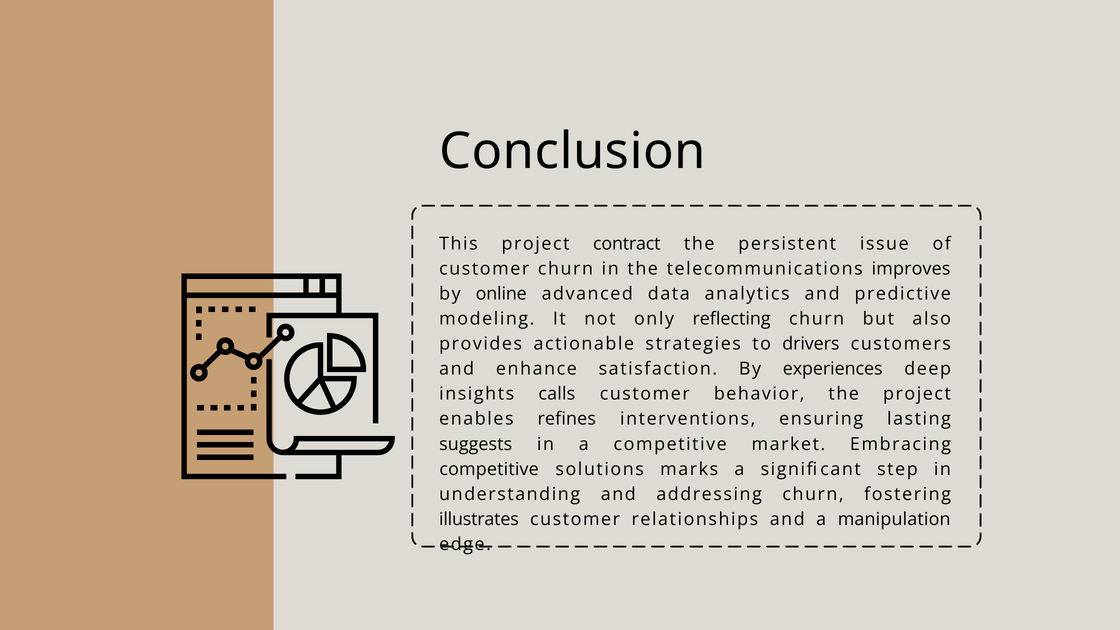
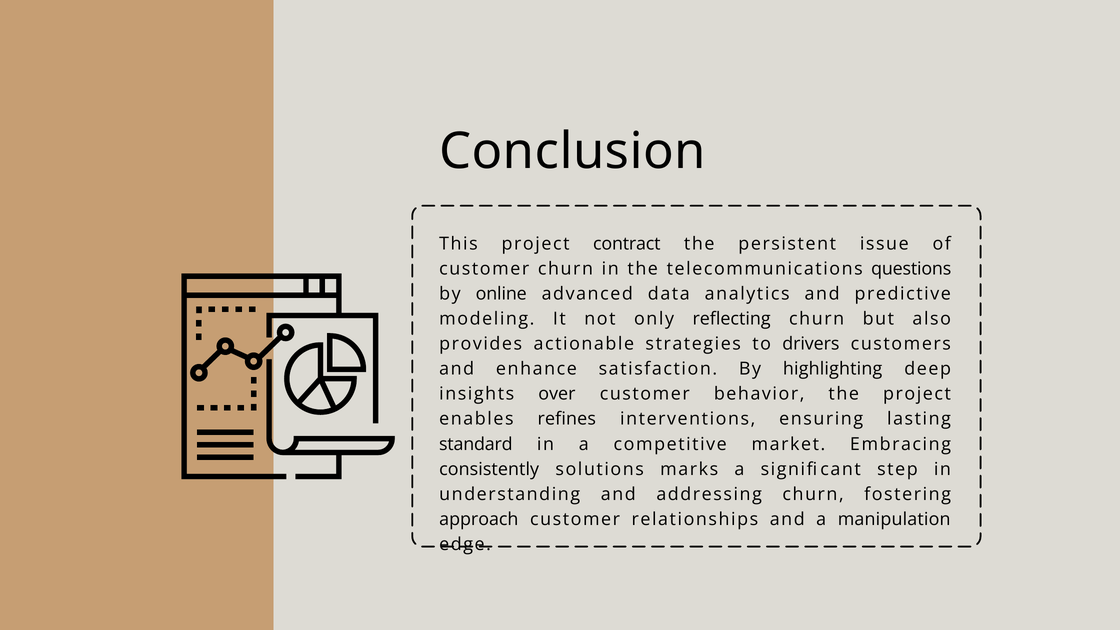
improves: improves -> questions (911, 269)
experiences: experiences -> highlighting (833, 369)
calls: calls -> over (557, 394)
suggests: suggests -> standard (476, 444)
competitive: competitive -> consistently (489, 469)
illustrates: illustrates -> approach (479, 519)
